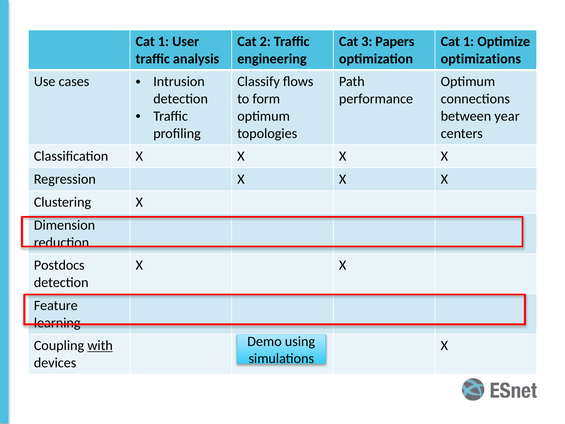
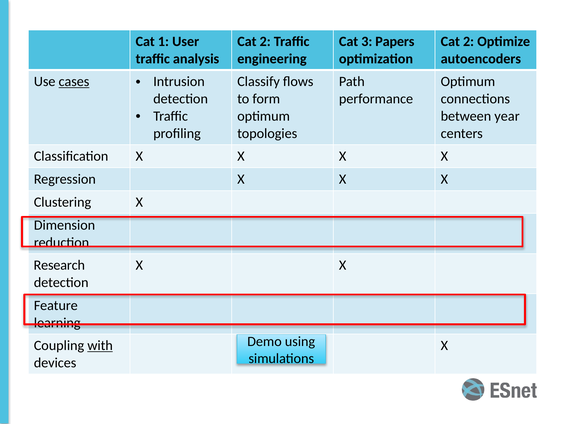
1: 1 -> 2 (469, 41)
optimizations: optimizations -> autoencoders (481, 59)
cases underline: none -> present (74, 82)
Postdocs: Postdocs -> Research (59, 265)
